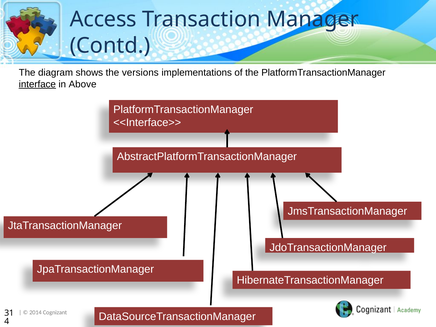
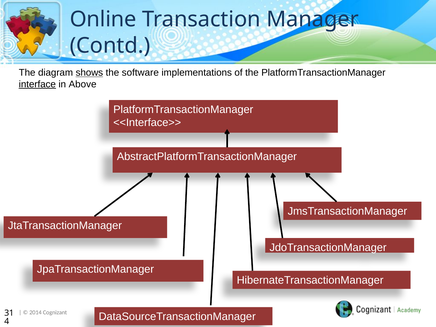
Access: Access -> Online (103, 19)
shows underline: none -> present (89, 73)
versions: versions -> software (140, 73)
